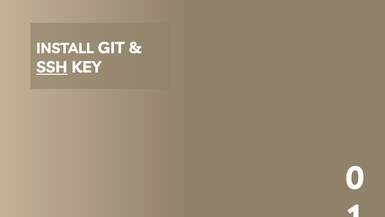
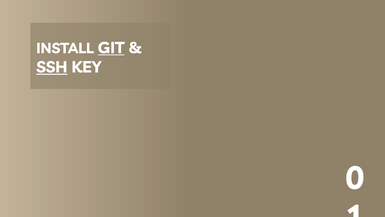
GIT underline: none -> present (111, 48)
